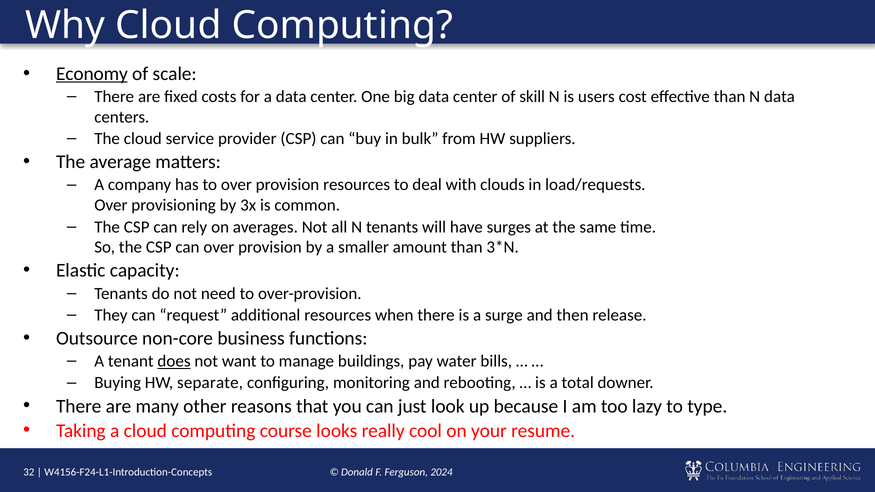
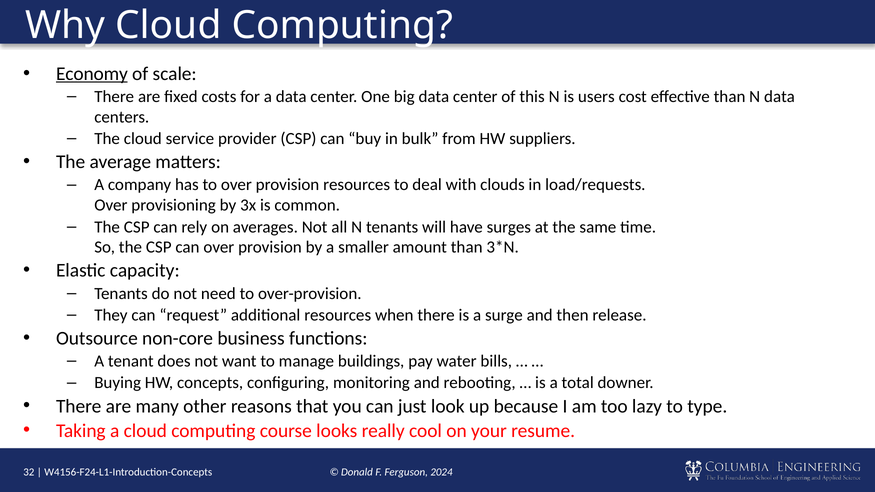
skill: skill -> this (532, 97)
does underline: present -> none (174, 361)
separate: separate -> concepts (210, 383)
